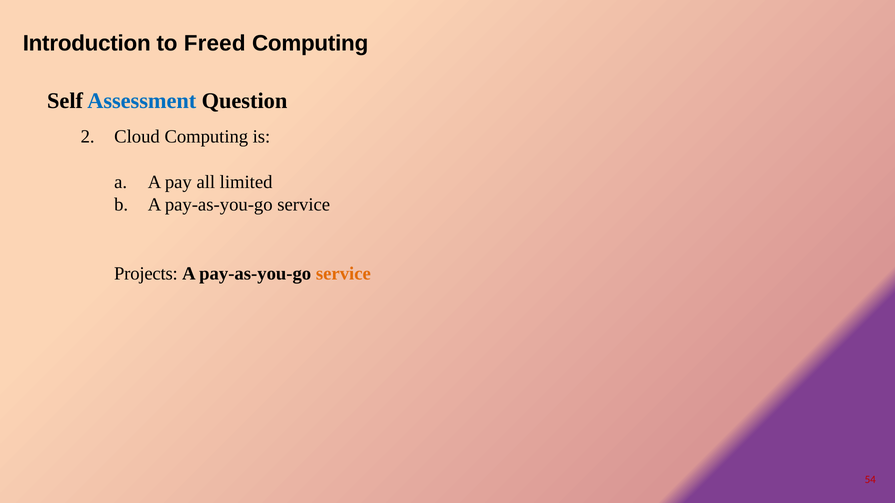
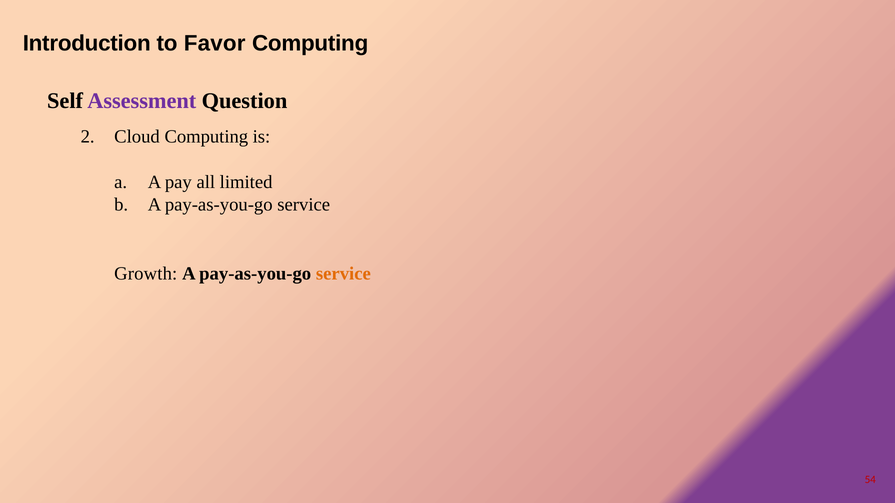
Freed: Freed -> Favor (215, 43)
Assessment colour: blue -> purple (142, 101)
Projects: Projects -> Growth (146, 274)
